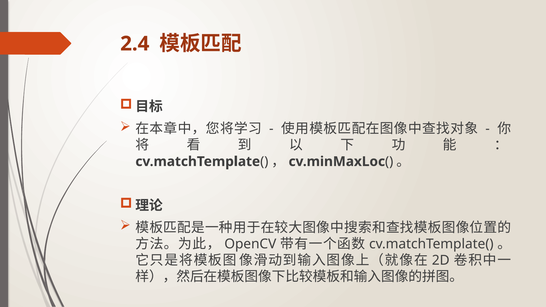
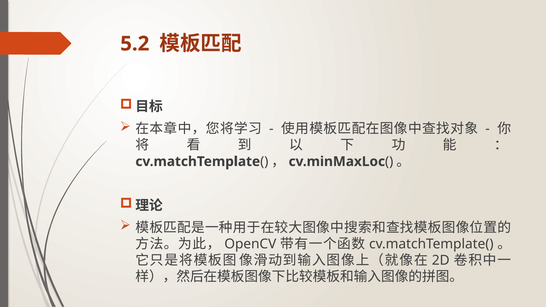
2.4: 2.4 -> 5.2 (135, 44)
